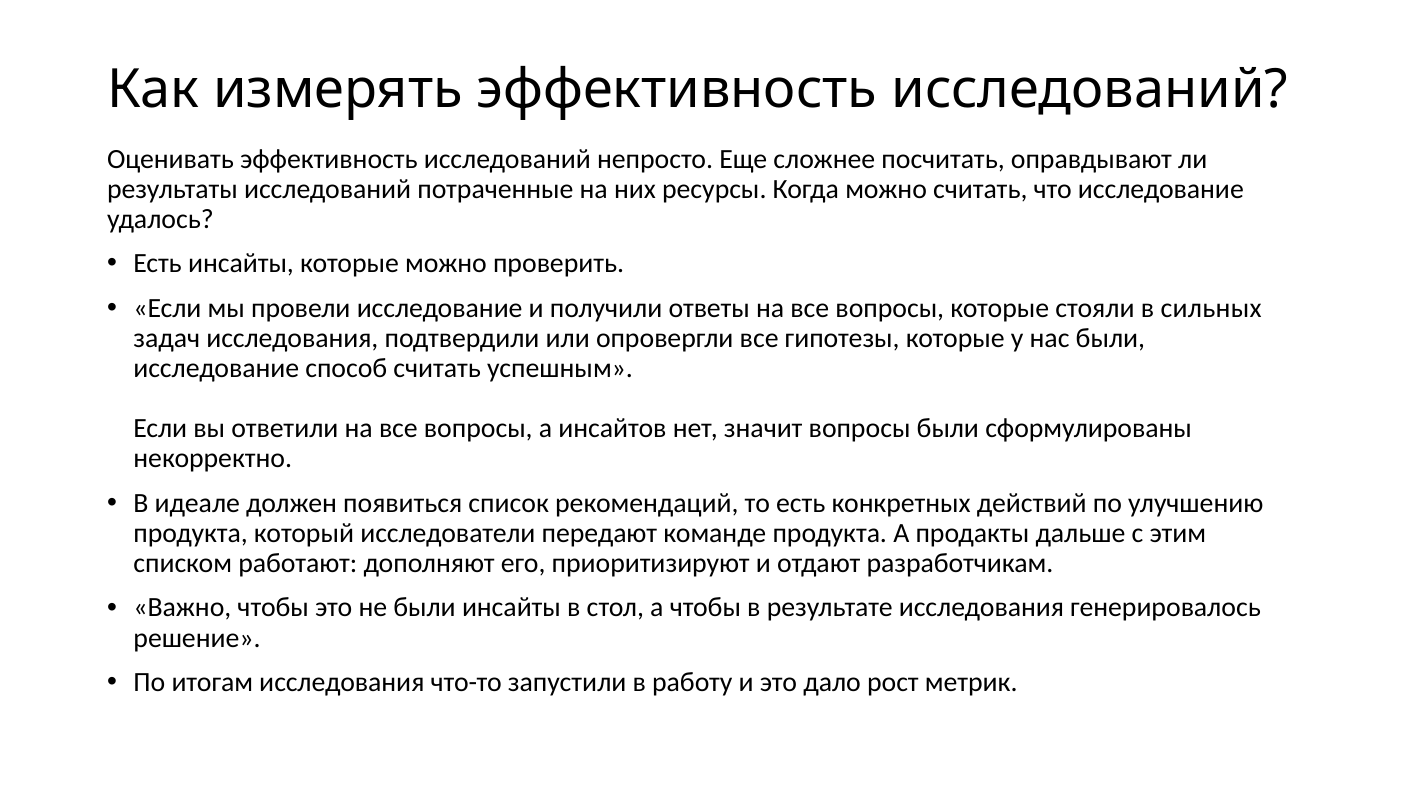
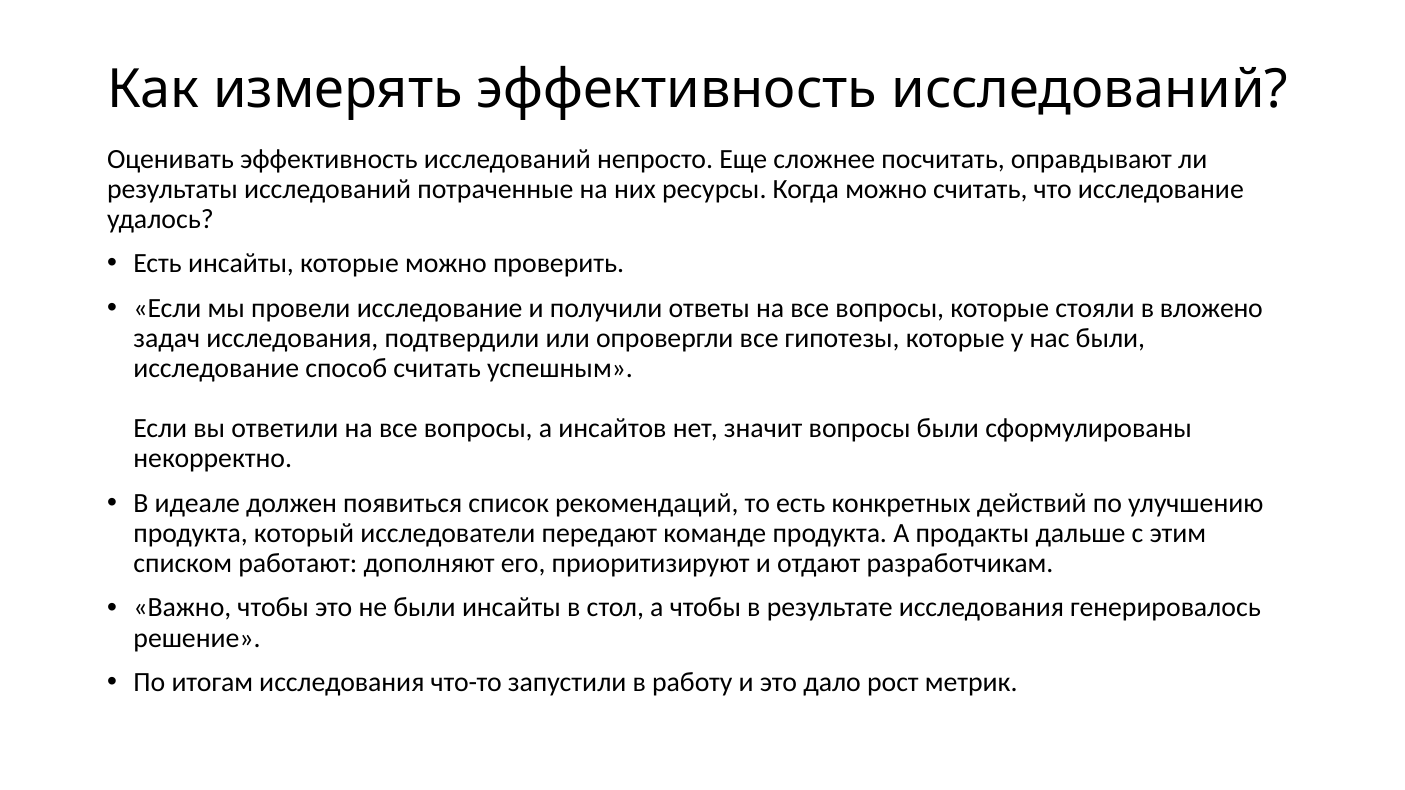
сильных: сильных -> вложено (1211, 308)
